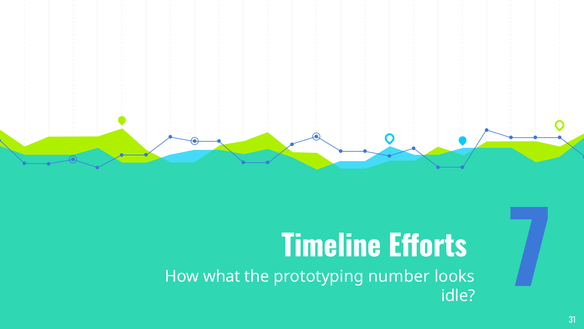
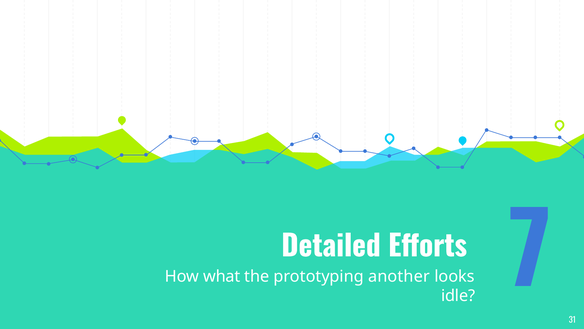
Timeline: Timeline -> Detailed (331, 246)
number: number -> another (399, 276)
